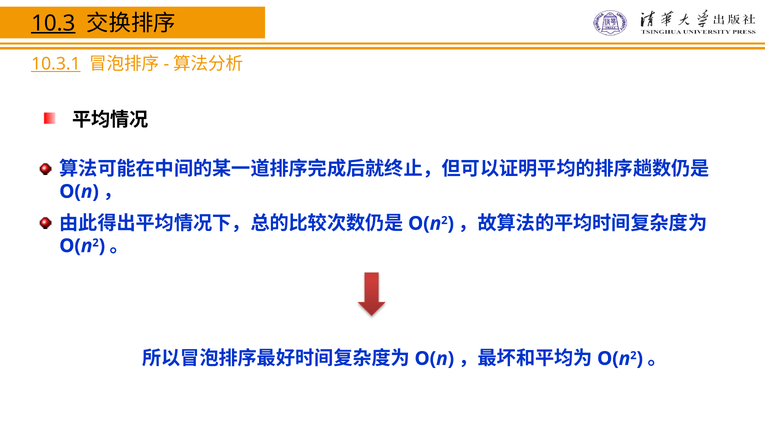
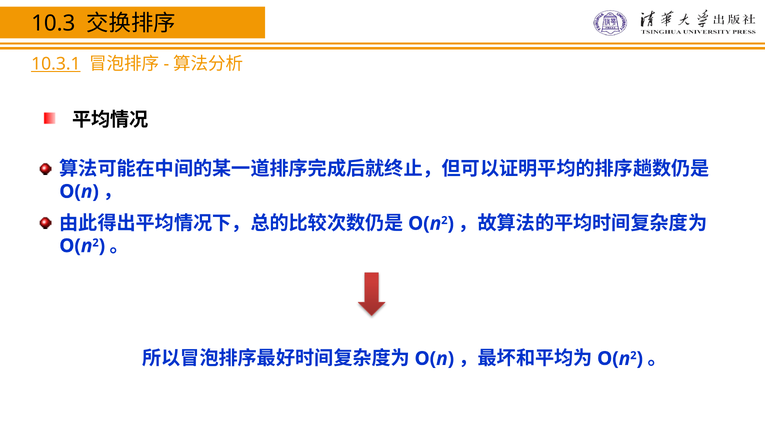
10.3 underline: present -> none (53, 23)
